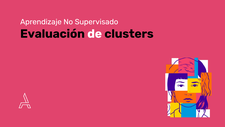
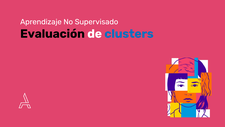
clusters colour: black -> blue (129, 34)
